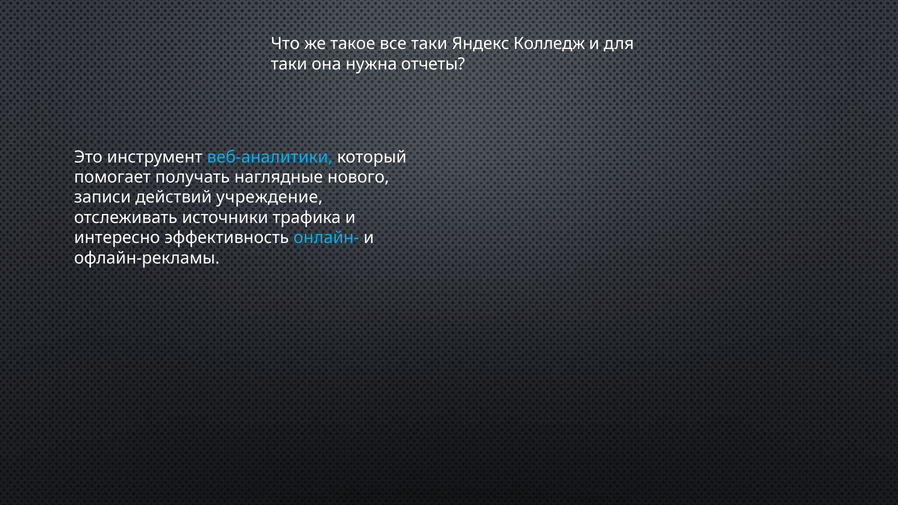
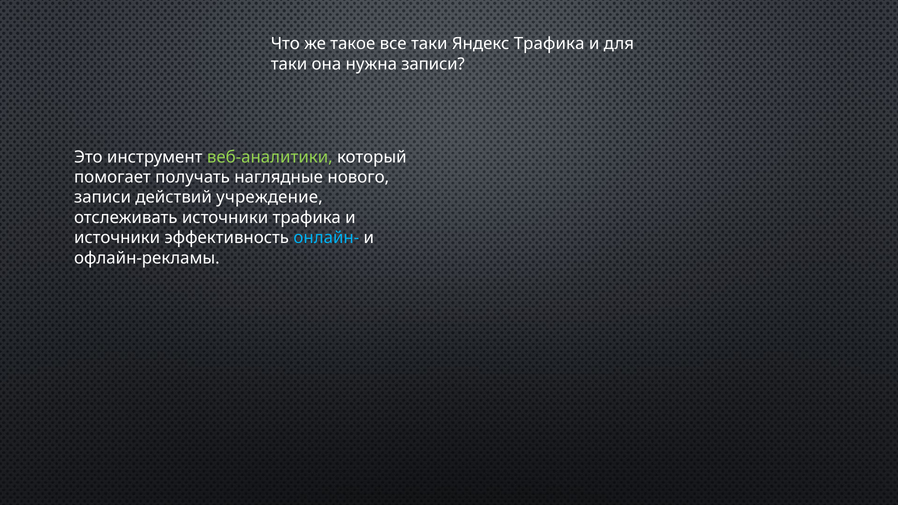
Яндекс Колледж: Колледж -> Трафика (549, 44)
нужна отчеты: отчеты -> записи (433, 64)
веб-аналитики colour: light blue -> light green (270, 157)
интересно: интересно -> источники (117, 238)
